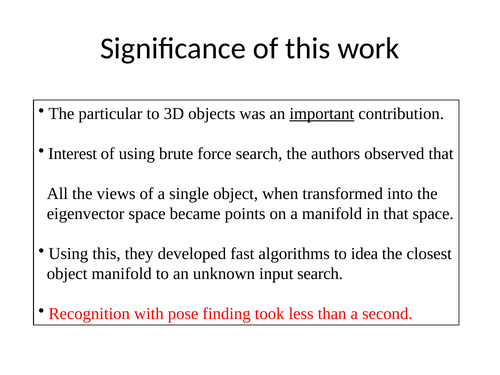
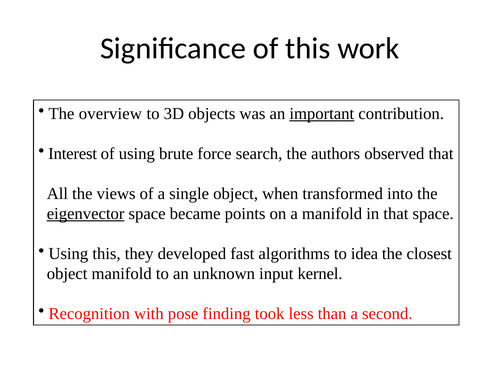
particular: particular -> overview (110, 114)
eigenvector underline: none -> present (86, 214)
input search: search -> kernel (320, 274)
